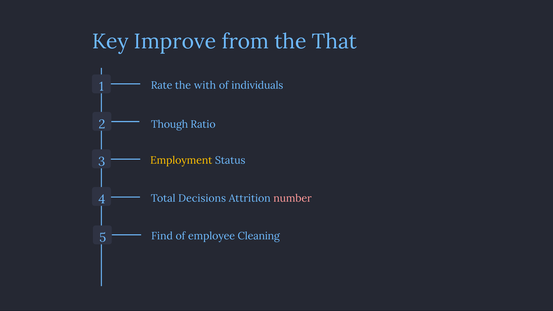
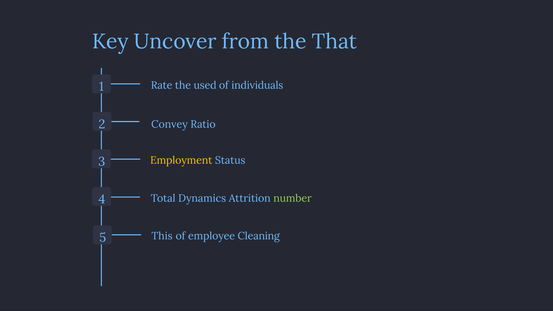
Improve: Improve -> Uncover (175, 42)
with: with -> used (205, 86)
Though: Though -> Convey (170, 124)
Decisions: Decisions -> Dynamics (202, 198)
number colour: pink -> light green (293, 198)
Find: Find -> This (162, 236)
